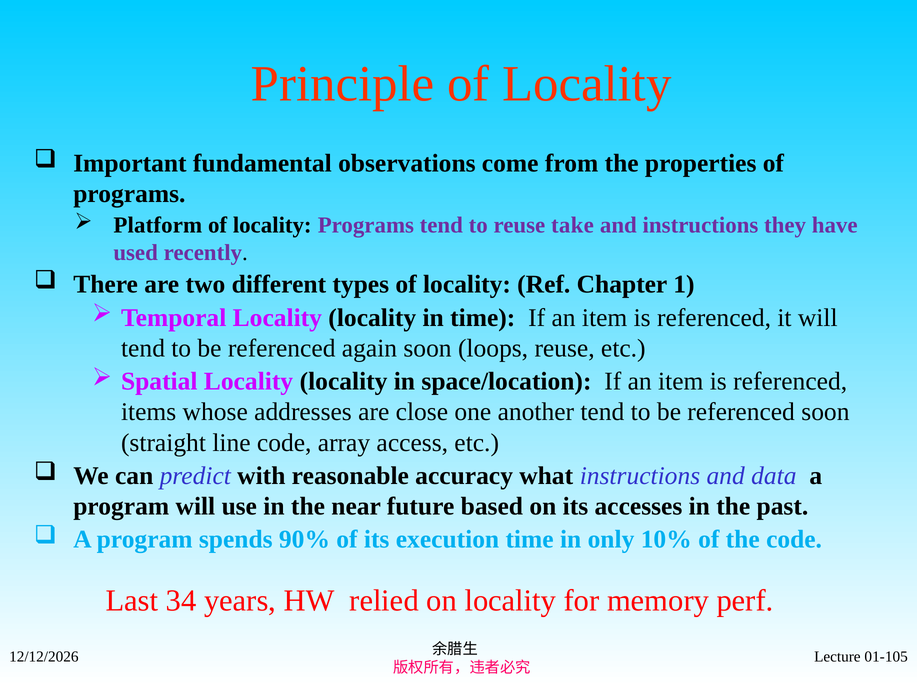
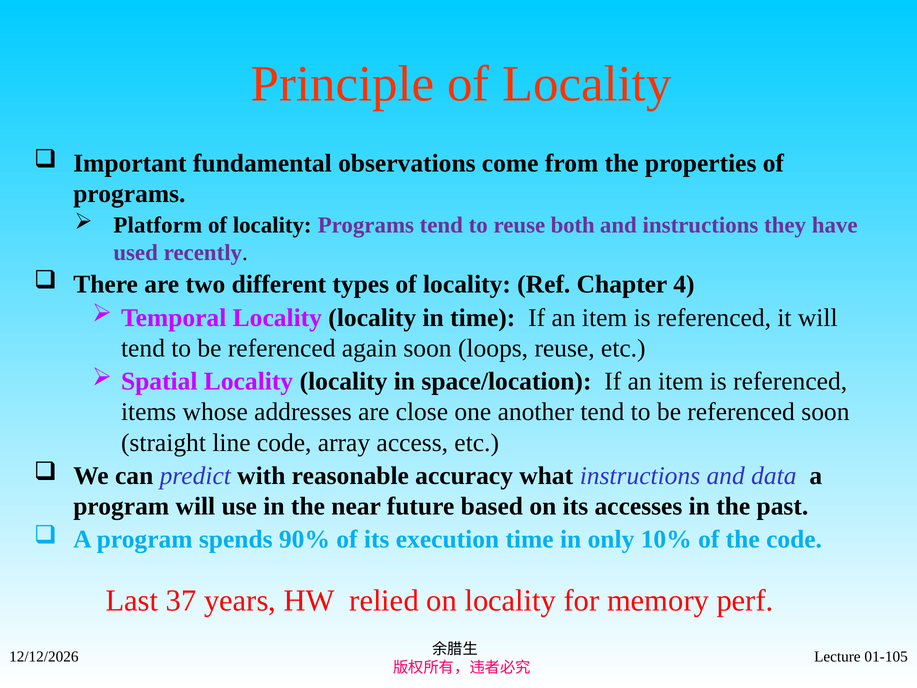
take: take -> both (573, 225)
1: 1 -> 4 (684, 284)
34: 34 -> 37 (181, 600)
